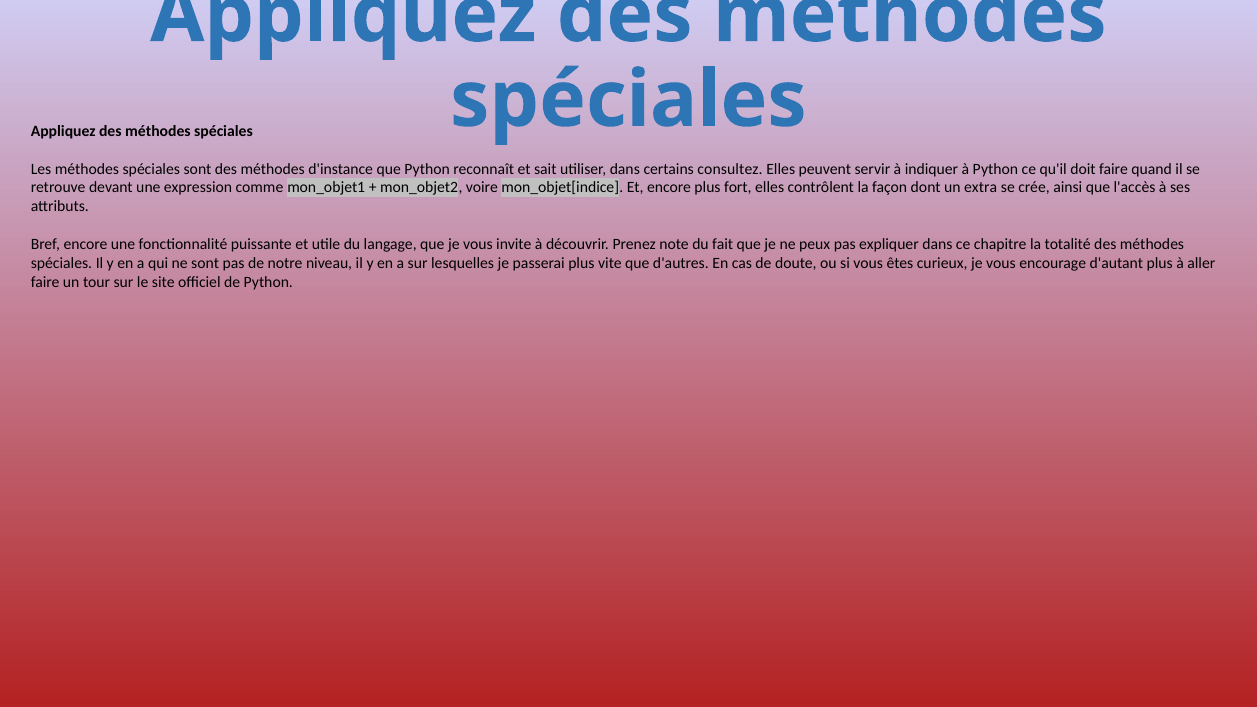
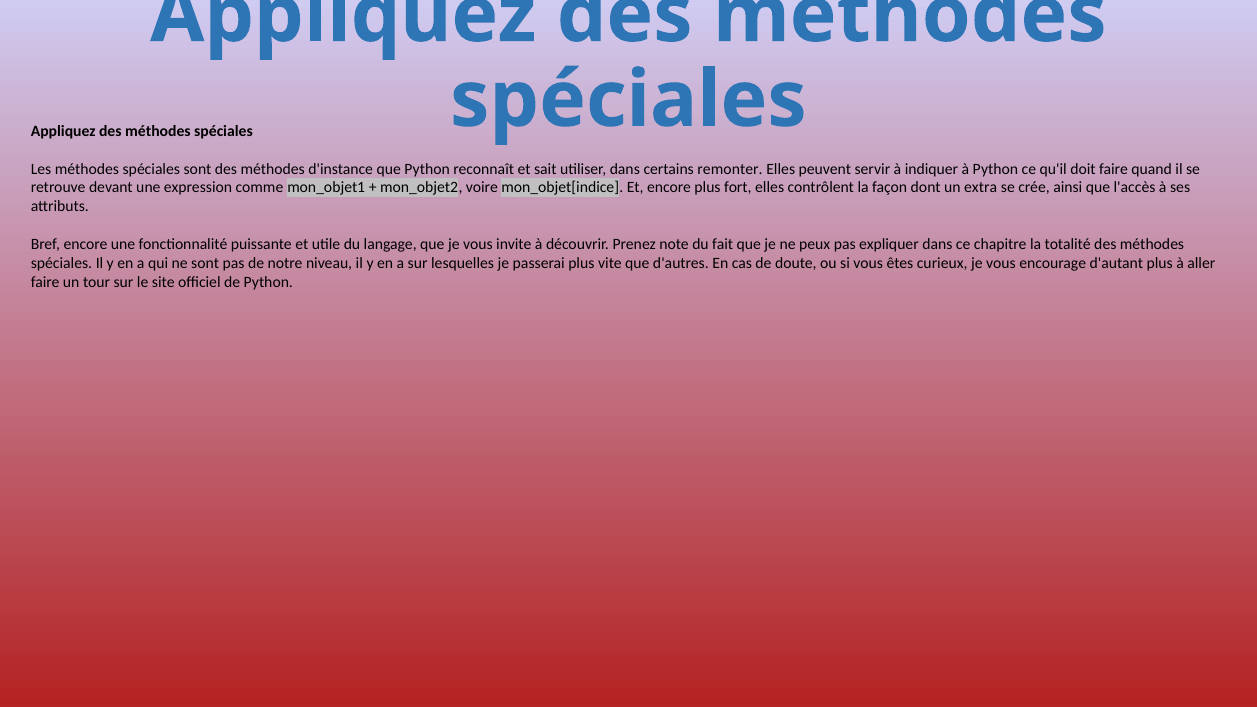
consultez: consultez -> remonter (730, 169)
